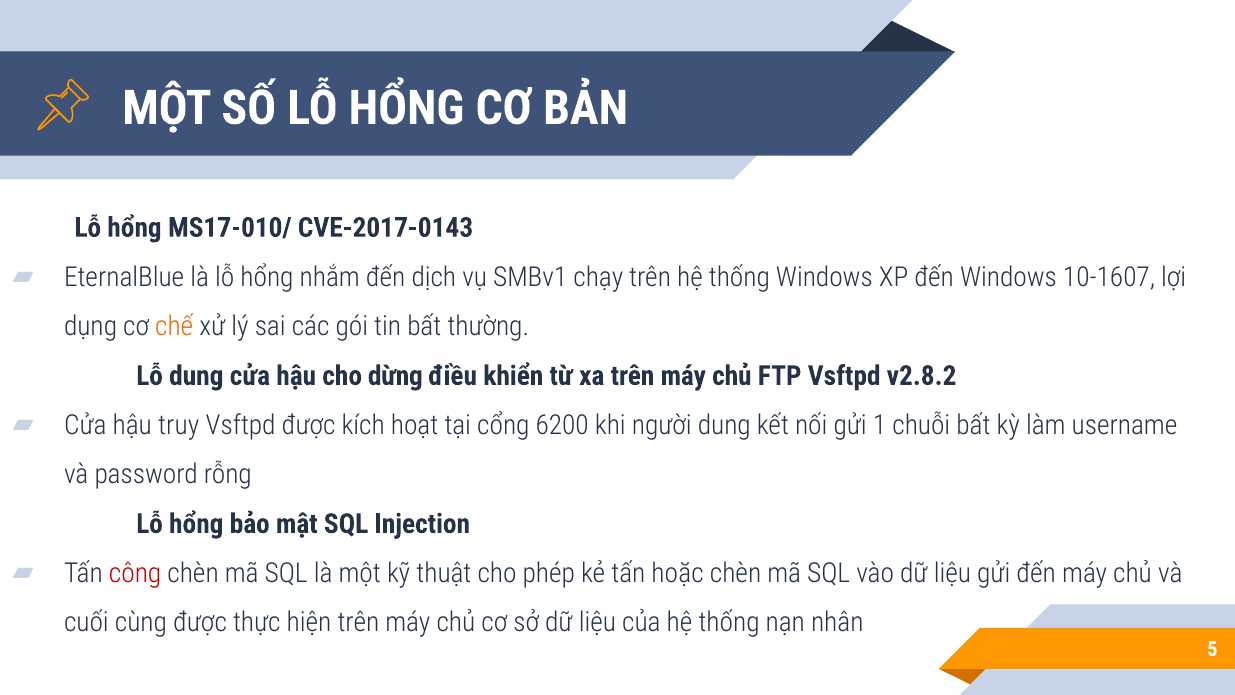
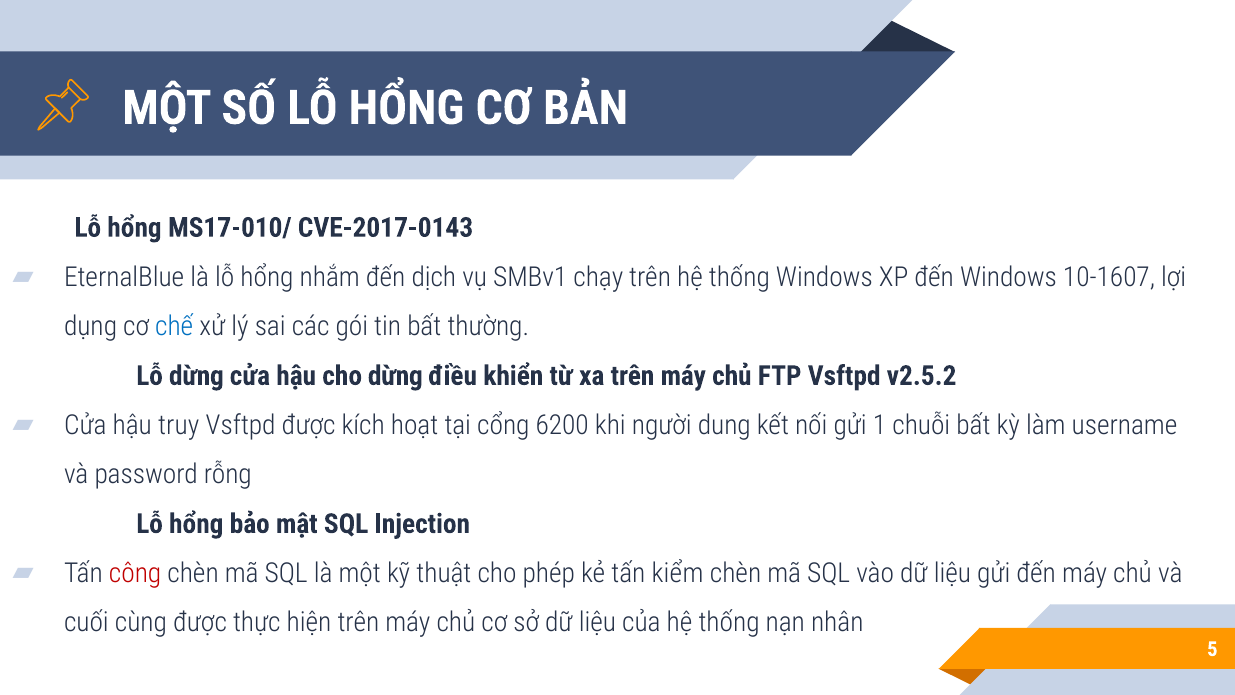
chế colour: orange -> blue (174, 326)
Lỗ dung: dung -> dừng (196, 376)
v2.8.2: v2.8.2 -> v2.5.2 (922, 376)
hoặc: hoặc -> kiểm (677, 573)
